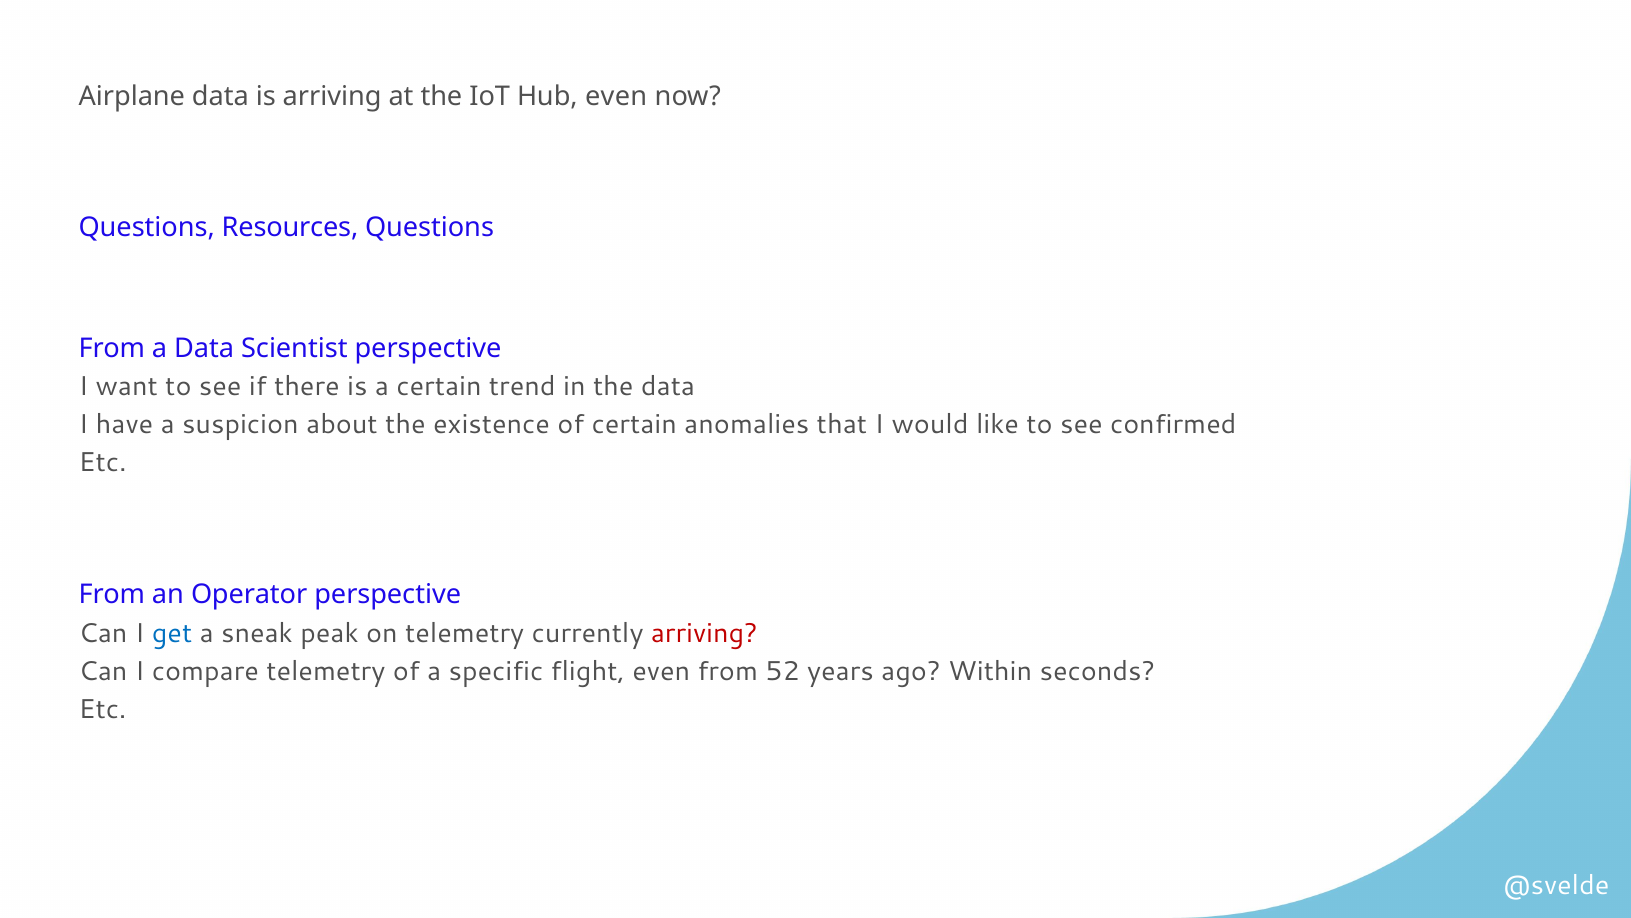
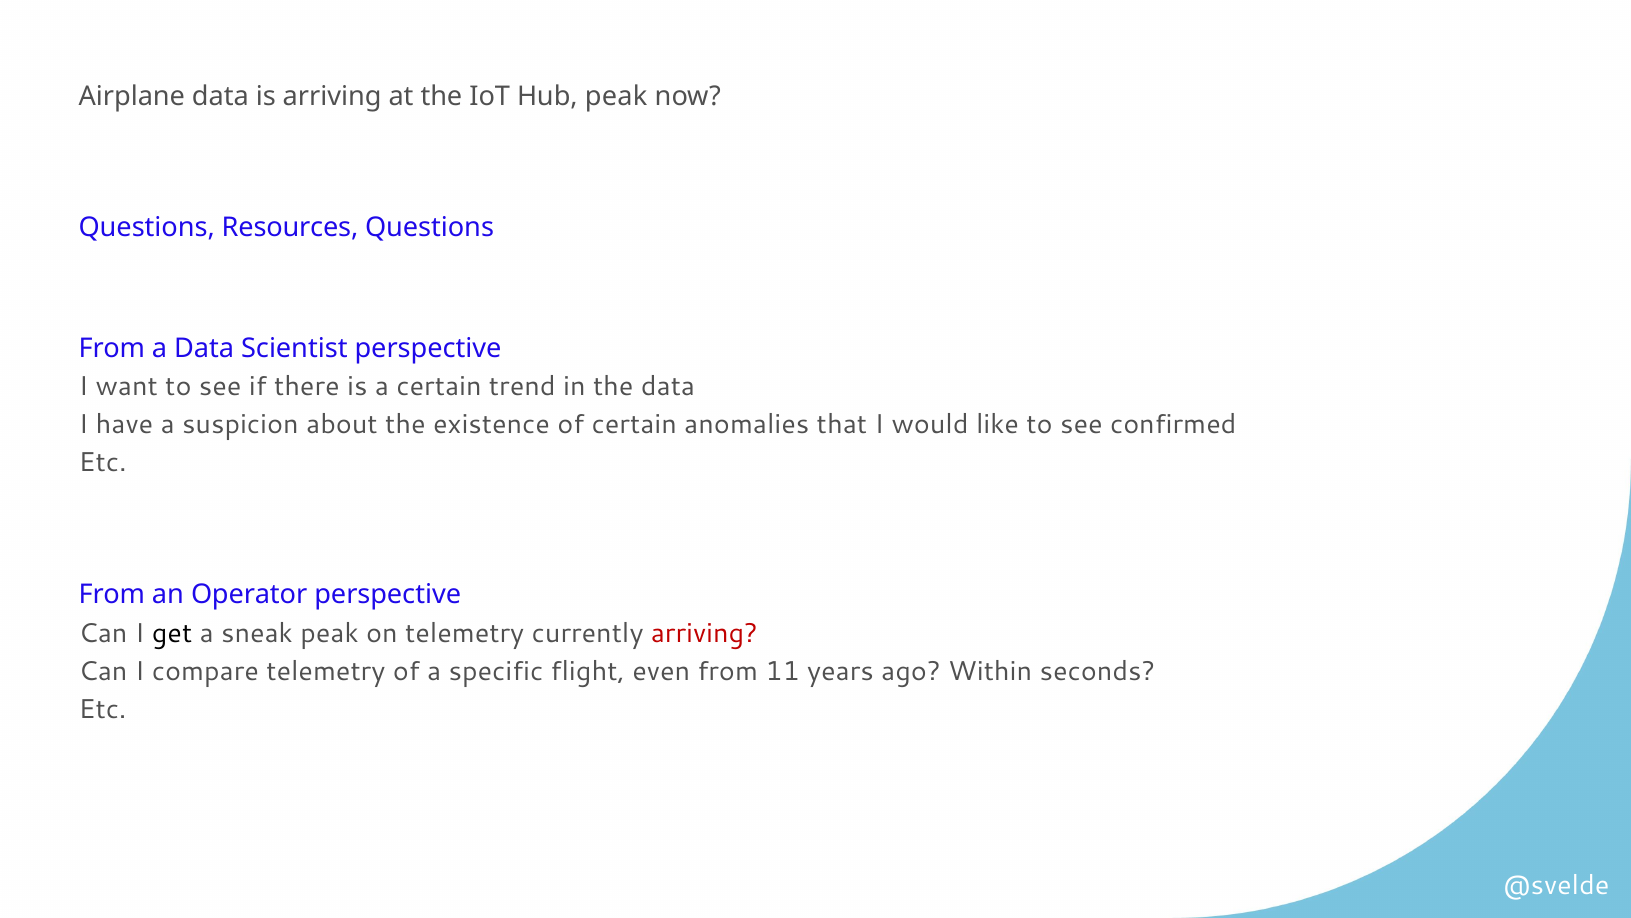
Hub even: even -> peak (616, 97)
get colour: blue -> black (172, 633)
52: 52 -> 11 (783, 671)
